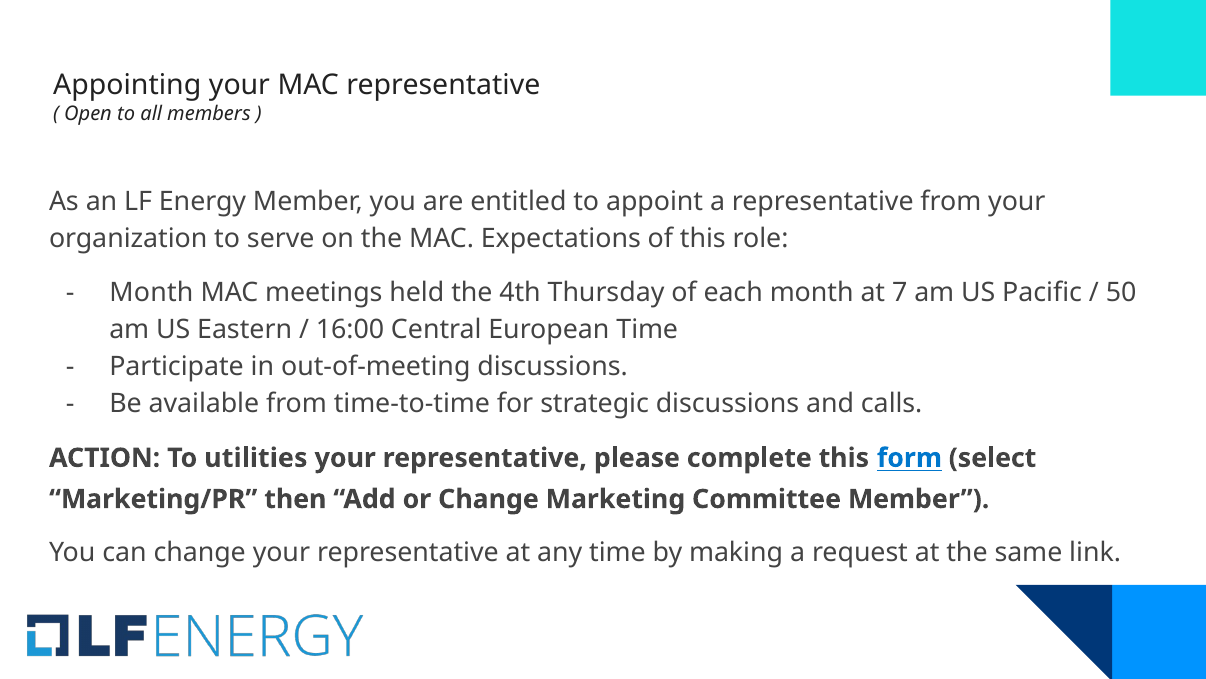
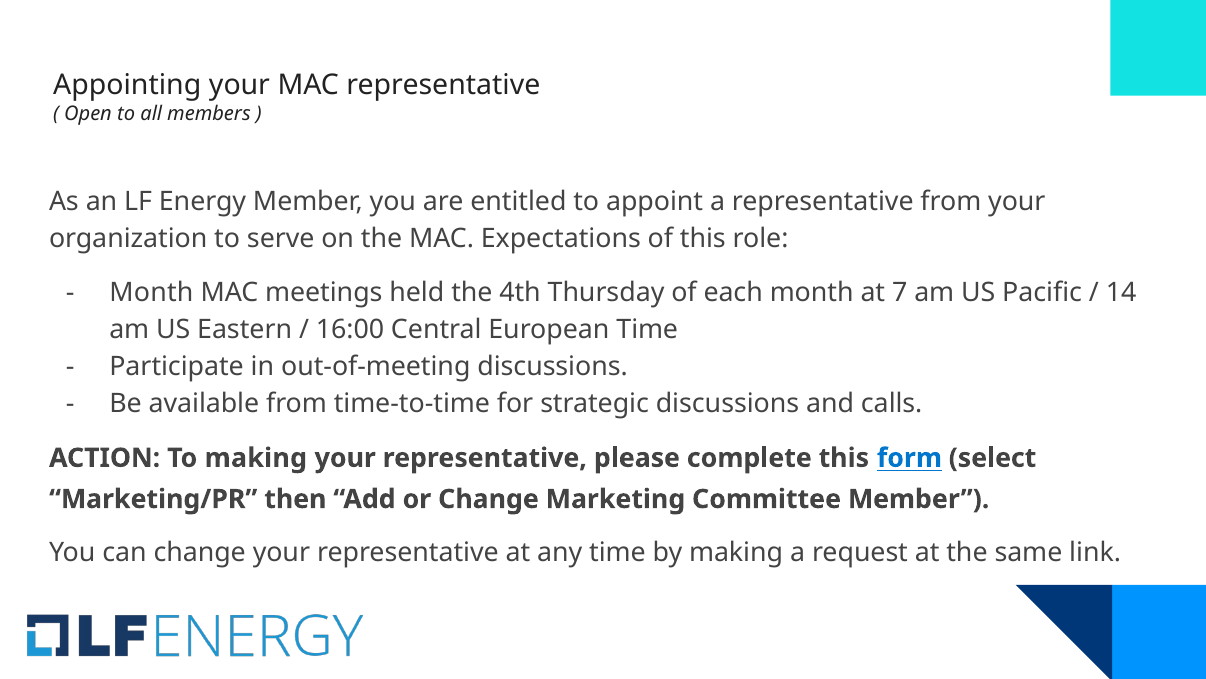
50: 50 -> 14 (1121, 292)
To utilities: utilities -> making (256, 458)
